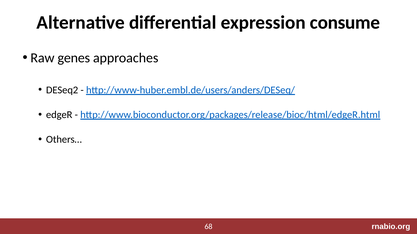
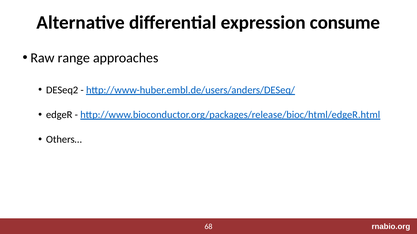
genes: genes -> range (74, 58)
